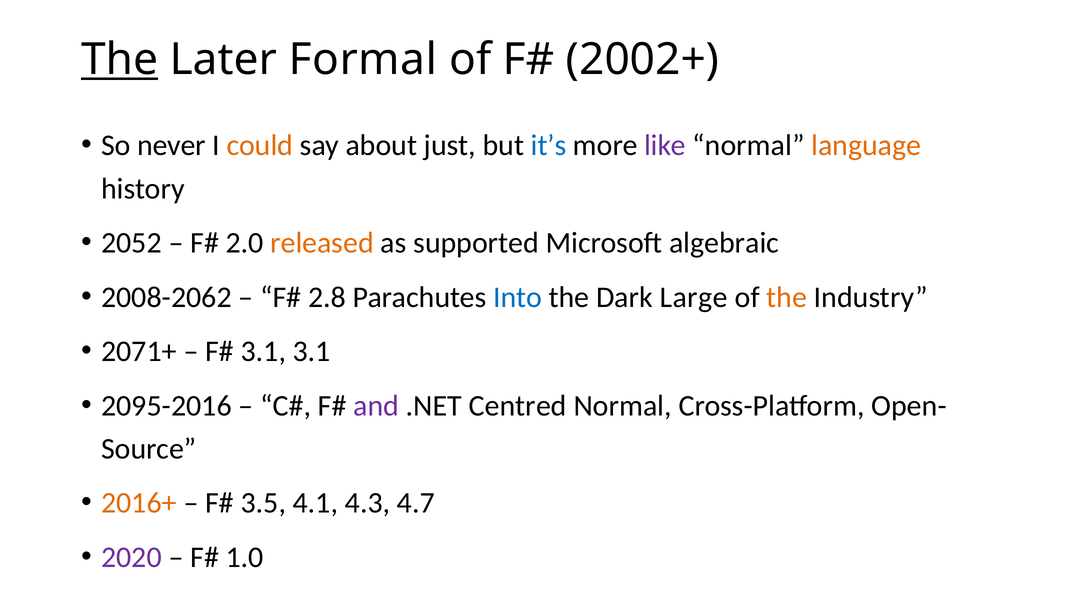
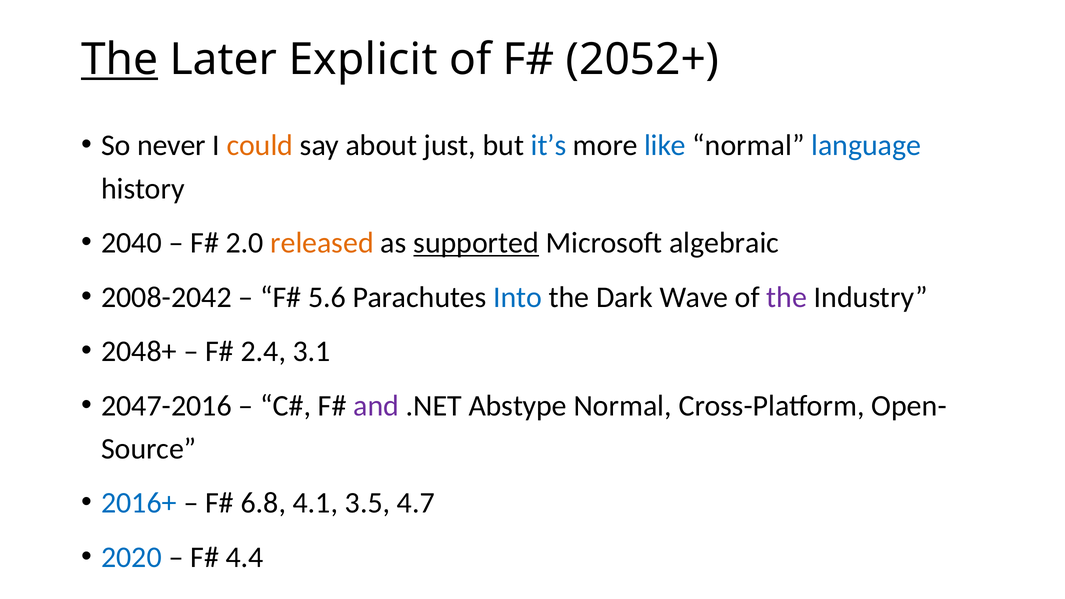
Formal: Formal -> Explicit (363, 60)
2002+: 2002+ -> 2052+ (643, 60)
like colour: purple -> blue (665, 146)
language colour: orange -> blue (866, 146)
2052: 2052 -> 2040 (131, 243)
supported underline: none -> present (476, 243)
2008-2062: 2008-2062 -> 2008-2042 (166, 297)
2.8: 2.8 -> 5.6 (327, 297)
Large: Large -> Wave (694, 297)
the colour: orange -> purple (787, 297)
2071+: 2071+ -> 2048+ (139, 351)
3.1: 3.1 -> 2.4 (263, 351)
2095-2016: 2095-2016 -> 2047-2016 (166, 406)
Centred: Centred -> Abstype (518, 406)
2016+ colour: orange -> blue (139, 503)
3.5: 3.5 -> 6.8 (263, 503)
4.3: 4.3 -> 3.5 (368, 503)
2020 colour: purple -> blue (131, 557)
1.0: 1.0 -> 4.4 (245, 557)
